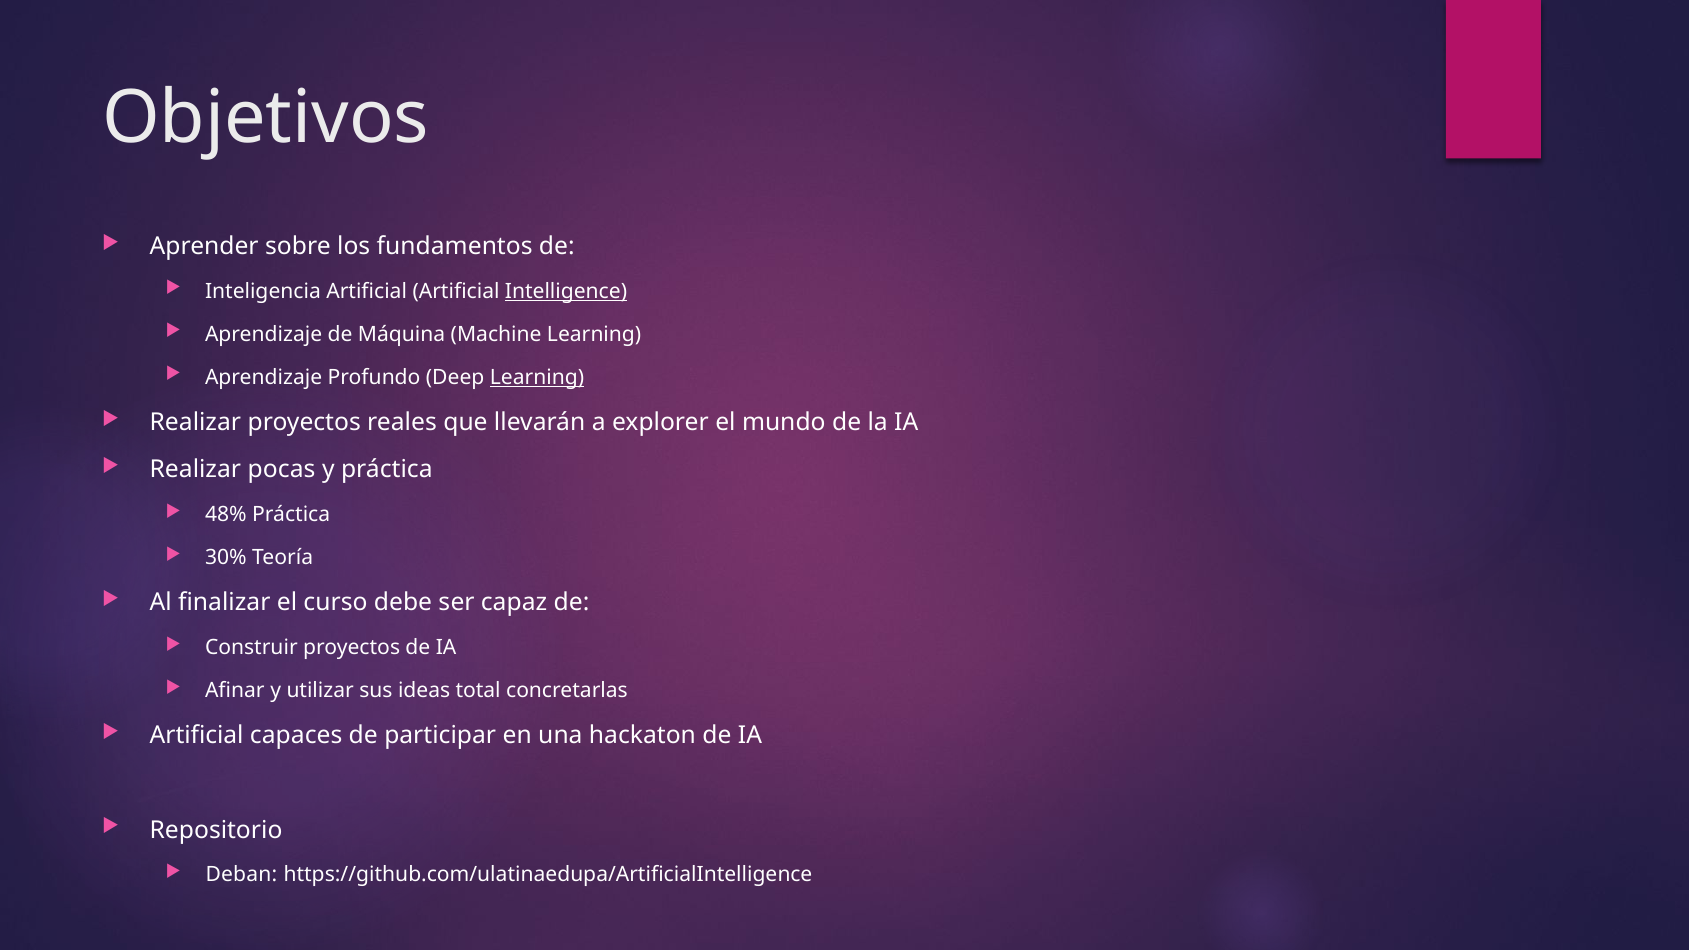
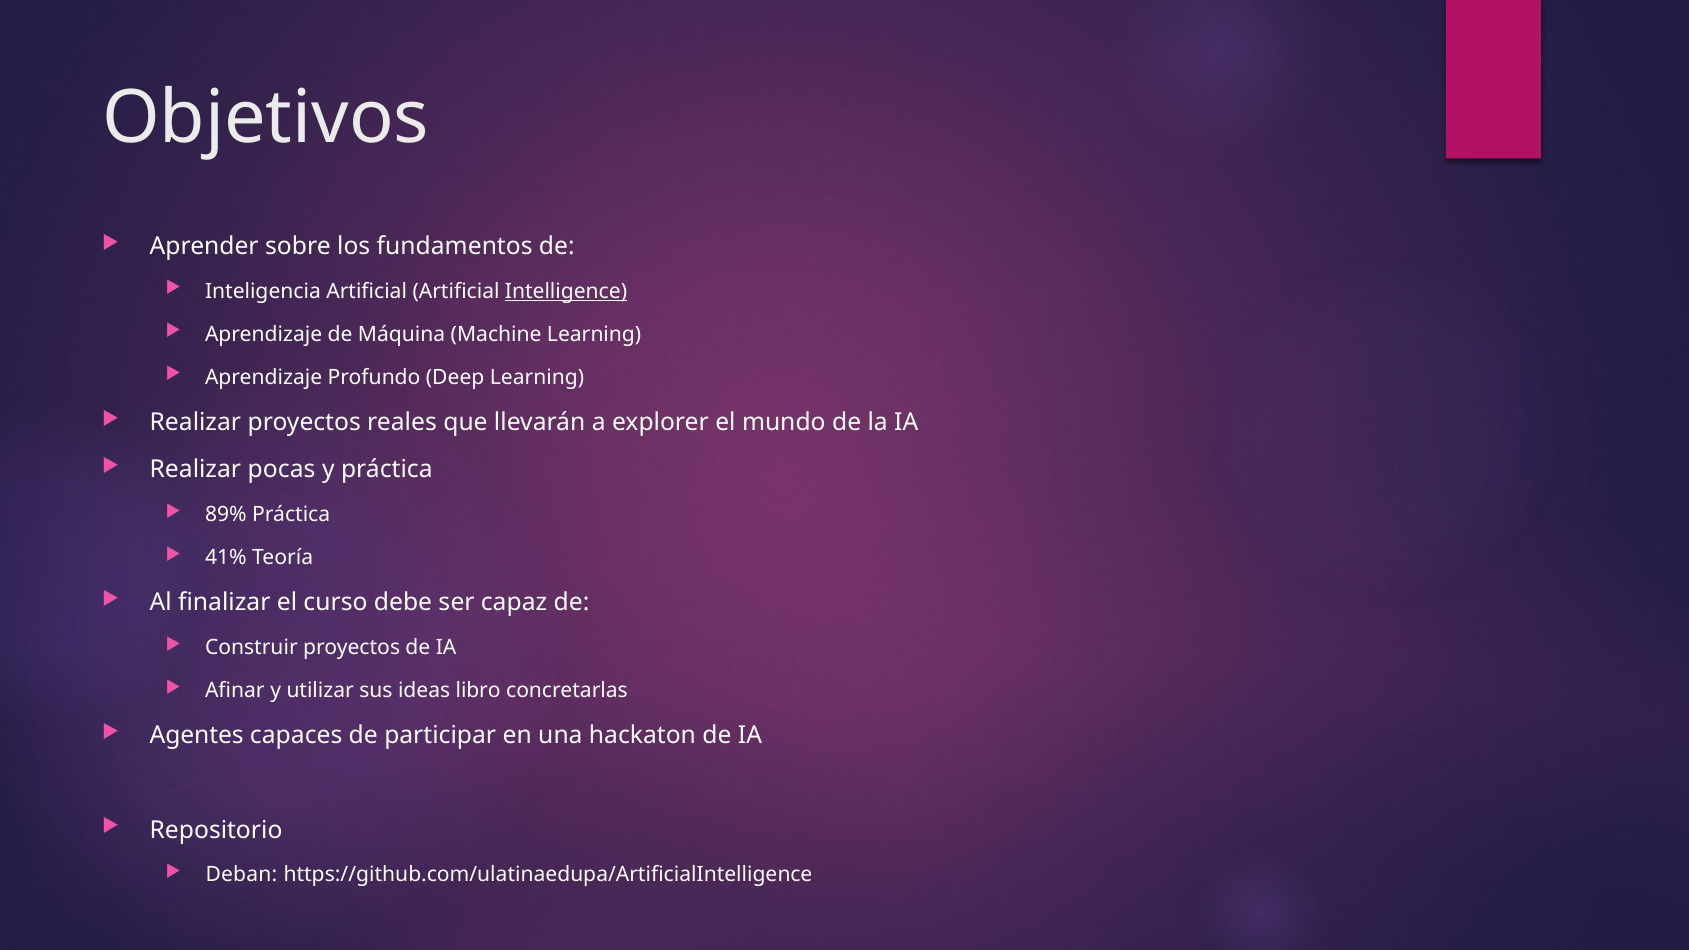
Learning underline: present -> none (537, 377)
48%: 48% -> 89% (226, 514)
30%: 30% -> 41% (226, 557)
total: total -> libro (478, 690)
Artificial: Artificial -> Agentes (197, 736)
